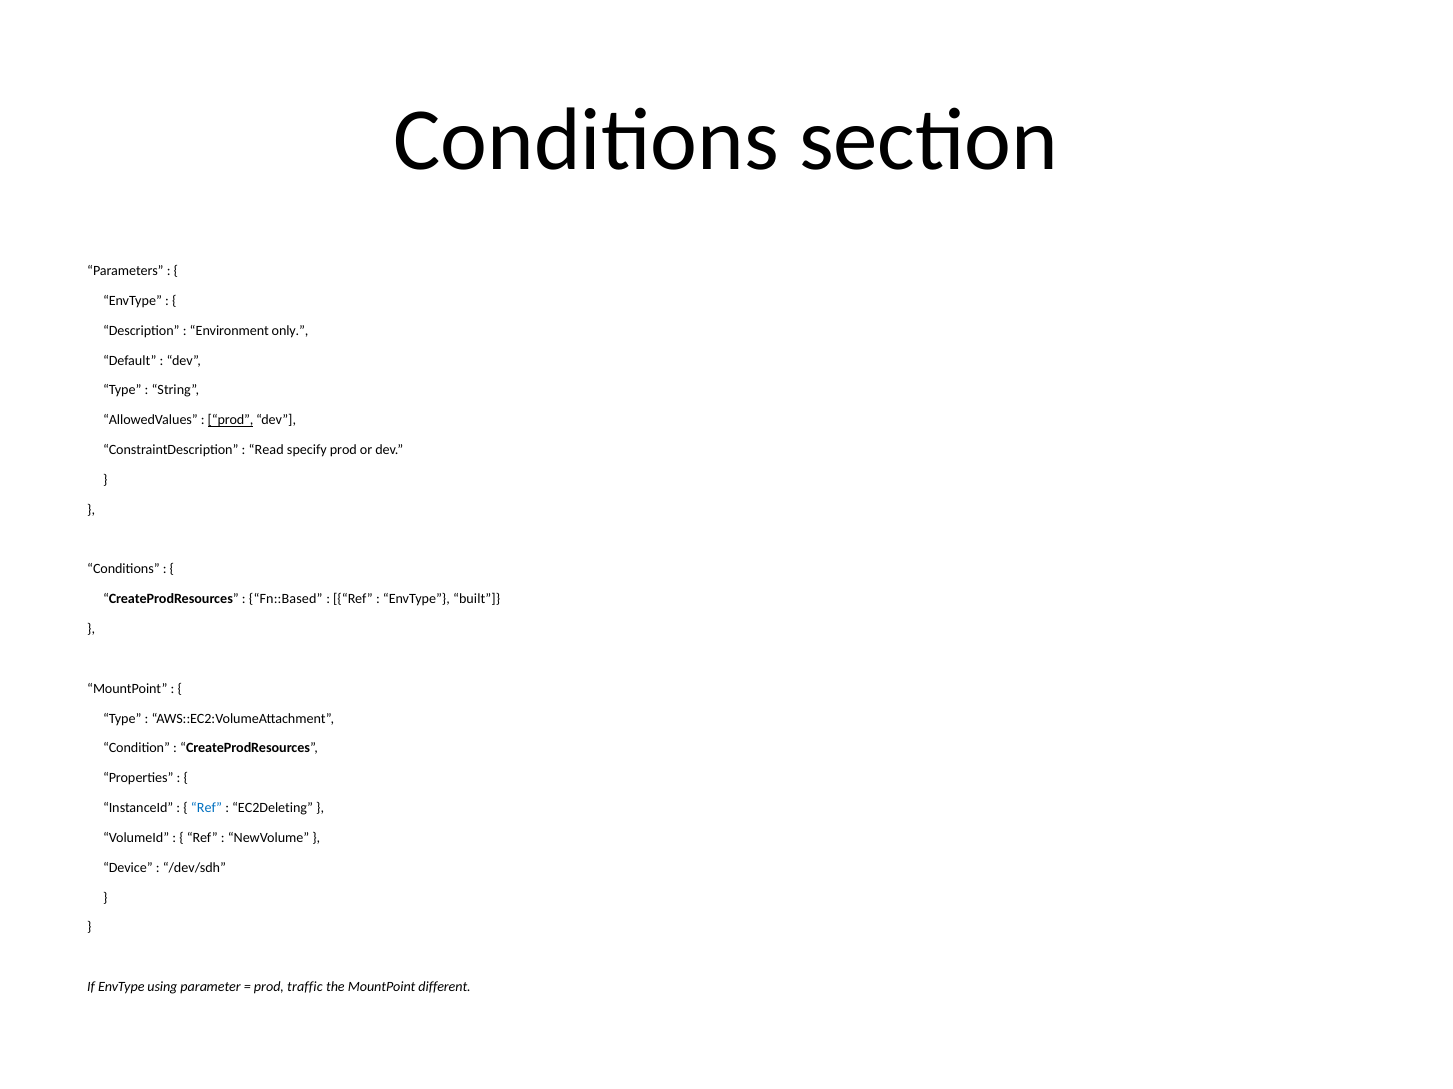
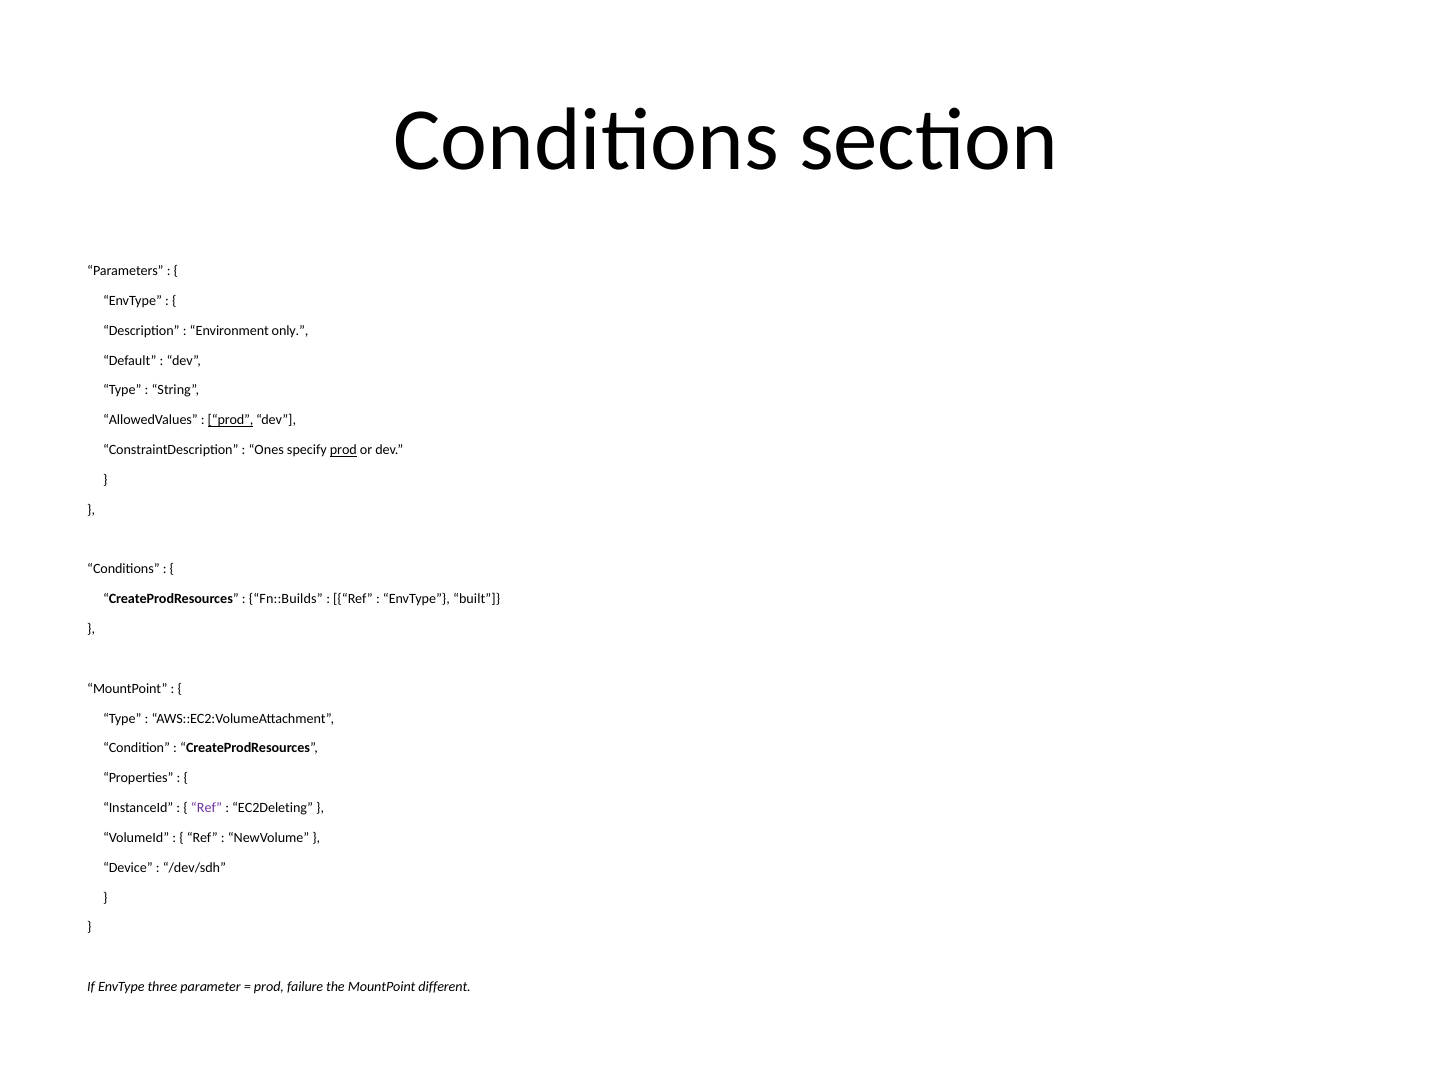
Read: Read -> Ones (266, 450)
prod underline: none -> present (343, 450)
Fn::Based: Fn::Based -> Fn::Builds (286, 599)
Ref colour: blue -> purple (206, 809)
using: using -> three (162, 988)
traffic: traffic -> failure (305, 988)
